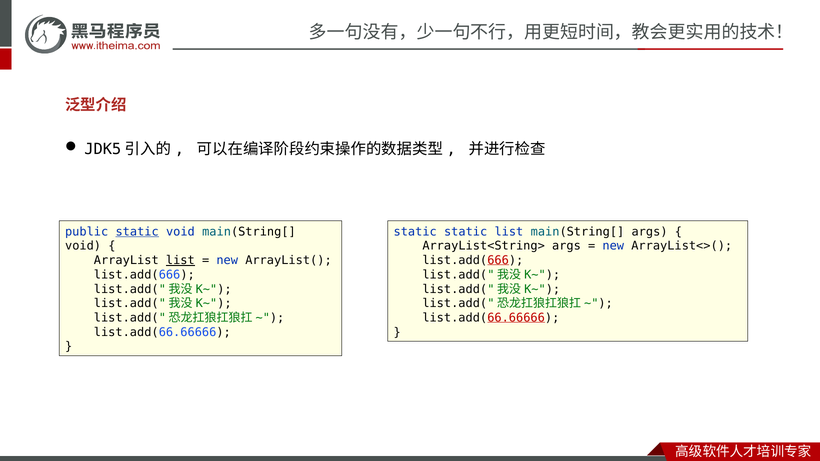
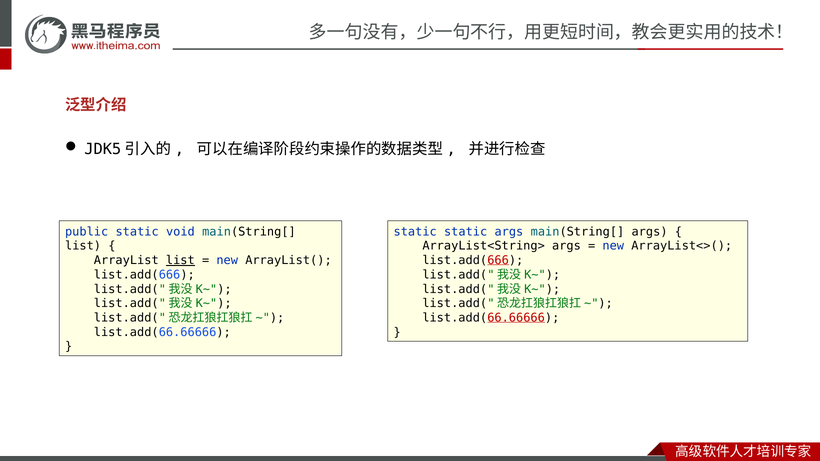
static underline: present -> none (137, 232)
static list: list -> args (509, 232)
void: void -> list (83, 246)
